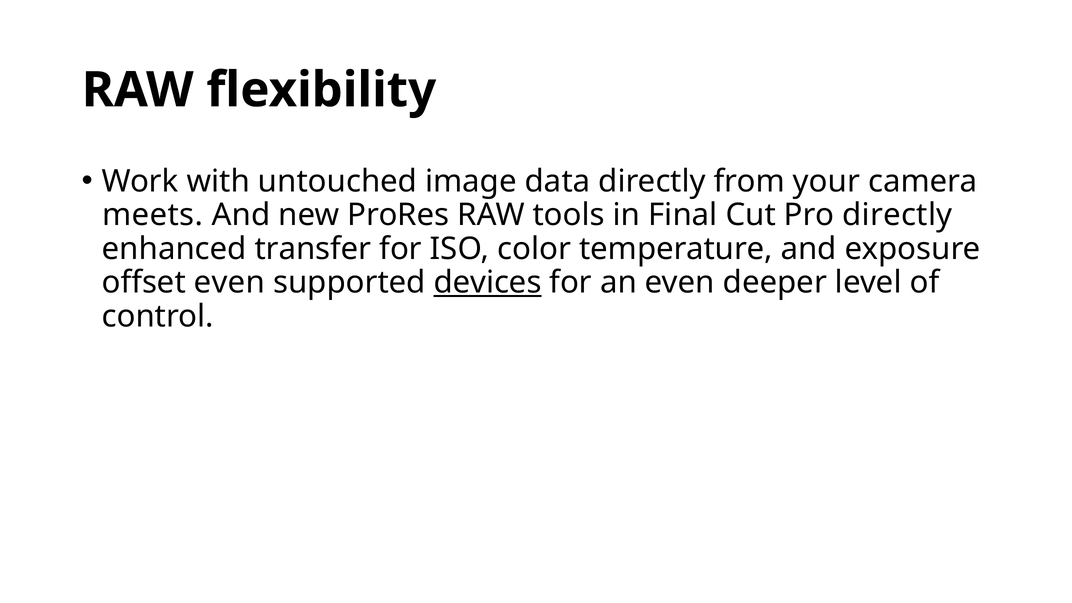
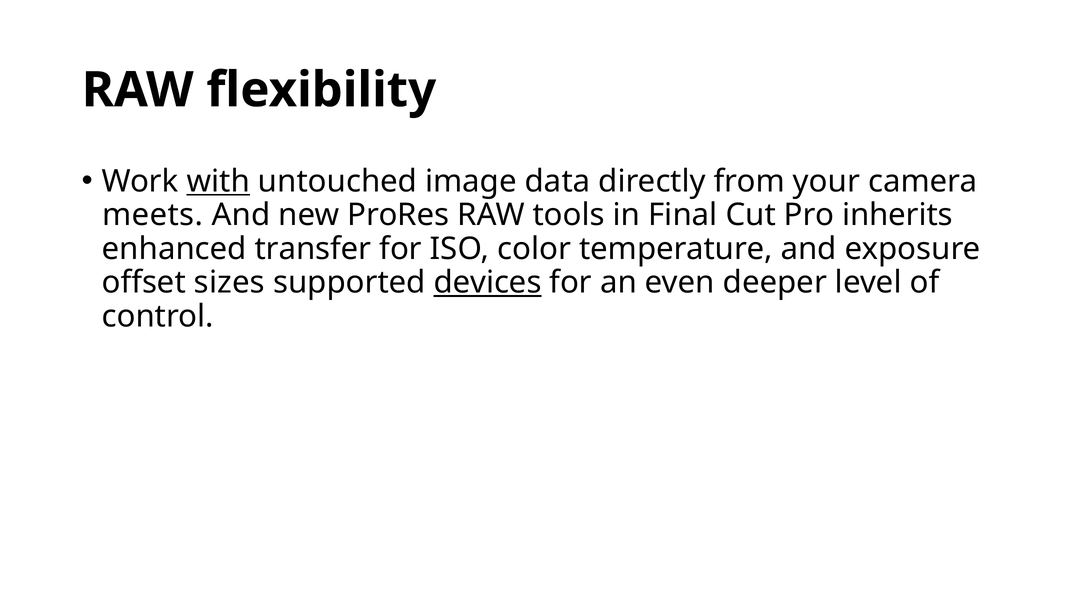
with underline: none -> present (218, 181)
Pro directly: directly -> inherits (897, 215)
offset even: even -> sizes (229, 283)
